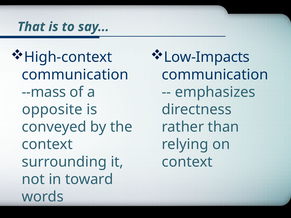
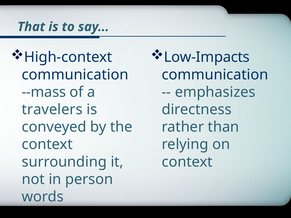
opposite: opposite -> travelers (52, 110)
toward: toward -> person (89, 179)
